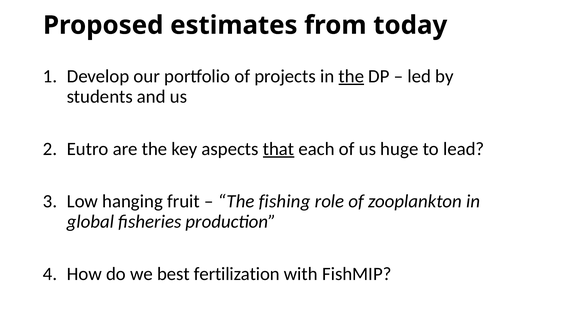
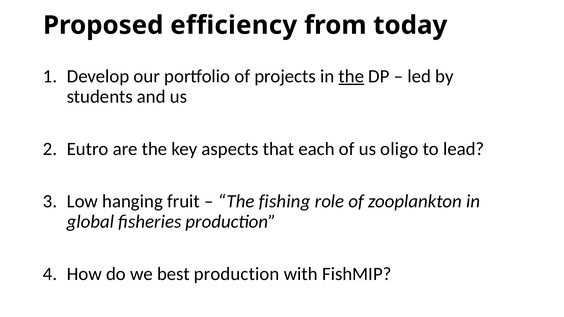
estimates: estimates -> efficiency (234, 25)
that underline: present -> none (279, 149)
huge: huge -> oligo (399, 149)
best fertilization: fertilization -> production (237, 274)
